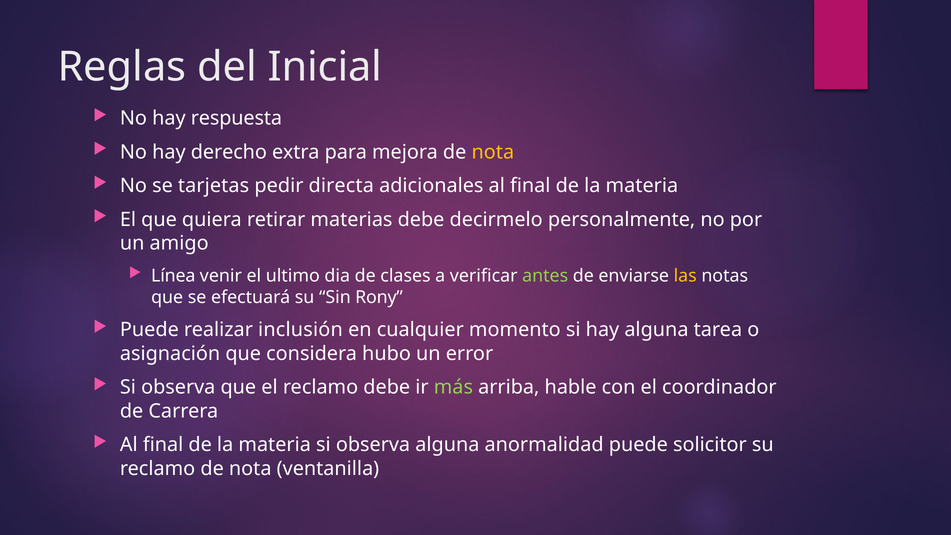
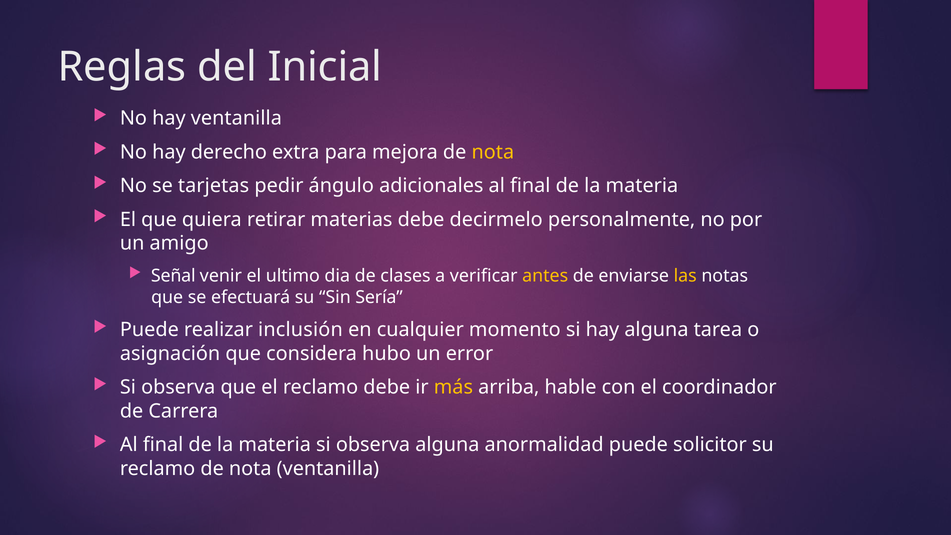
hay respuesta: respuesta -> ventanilla (236, 118)
directa: directa -> ángulo (341, 186)
Línea: Línea -> Señal (173, 276)
antes colour: light green -> yellow (545, 276)
Rony: Rony -> Sería (379, 297)
más colour: light green -> yellow (453, 387)
